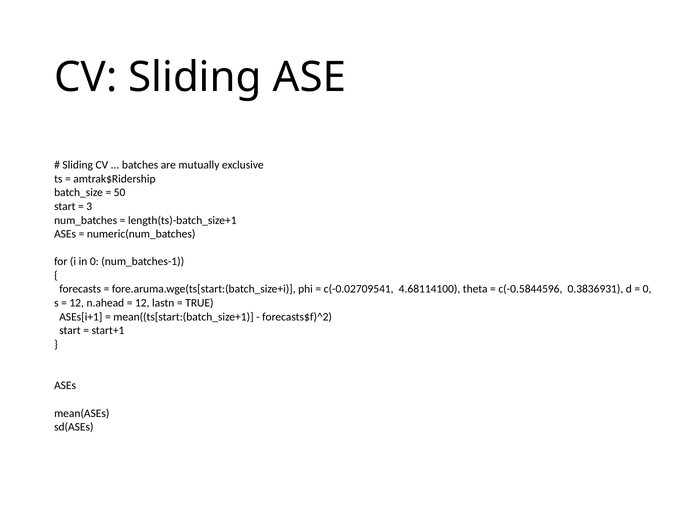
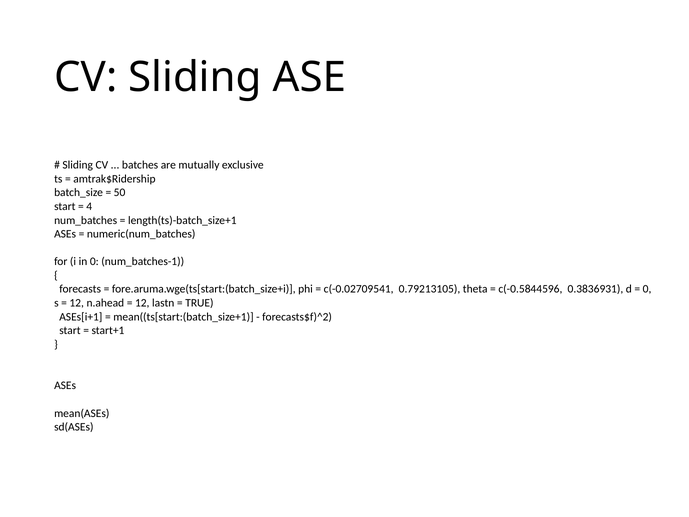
3: 3 -> 4 (89, 206)
4.68114100: 4.68114100 -> 0.79213105 (430, 289)
